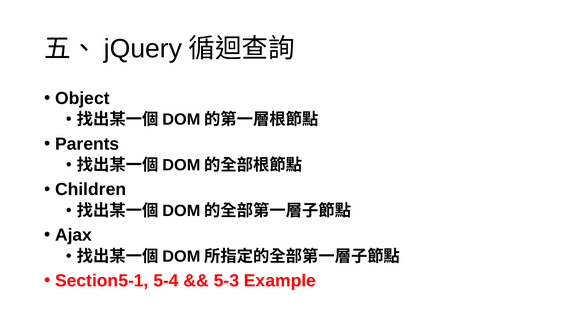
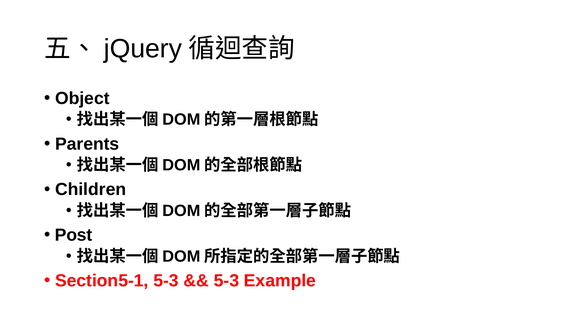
Ajax: Ajax -> Post (74, 235)
Section5-1 5-4: 5-4 -> 5-3 (166, 281)
